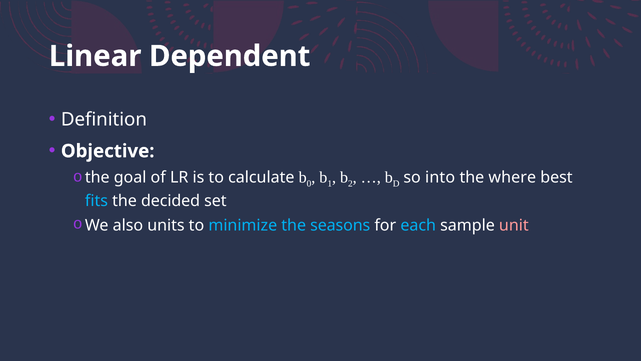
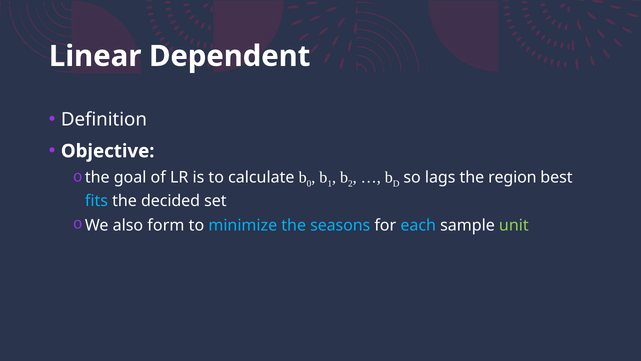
into: into -> lags (440, 177)
where: where -> region (512, 177)
units: units -> form (166, 225)
unit colour: pink -> light green (514, 225)
